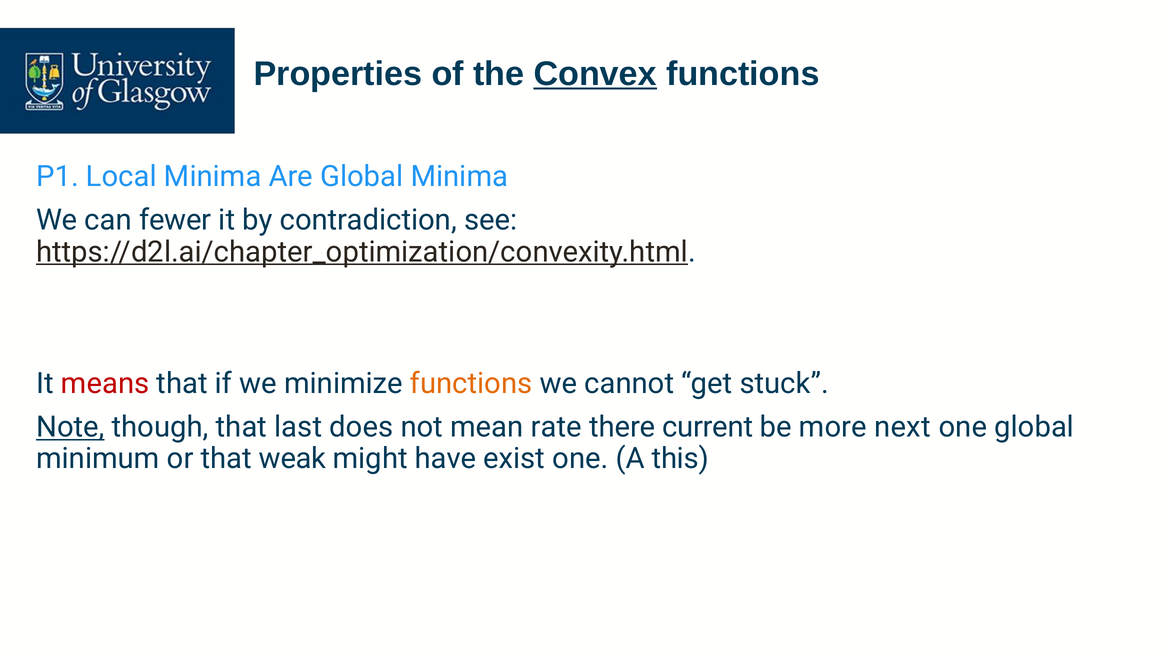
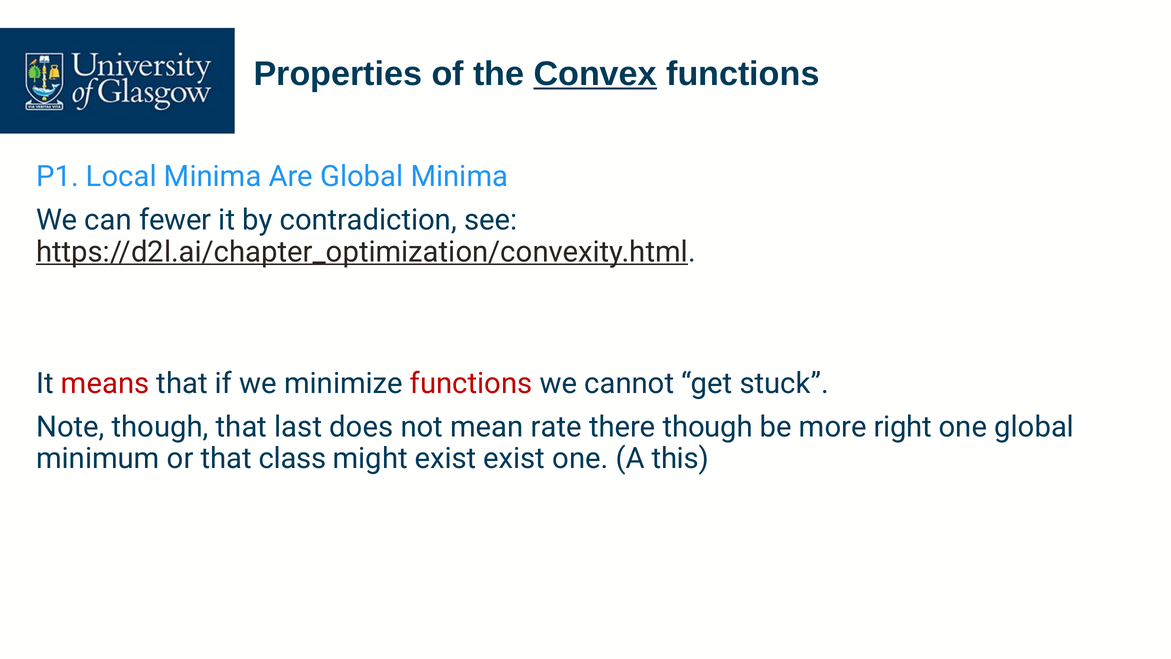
functions colour: orange -> red (471, 383)
Note underline: present -> none (70, 427)
there current: current -> though (708, 427)
next: next -> right (903, 427)
weak: weak -> class (293, 459)
might have: have -> exist (446, 459)
